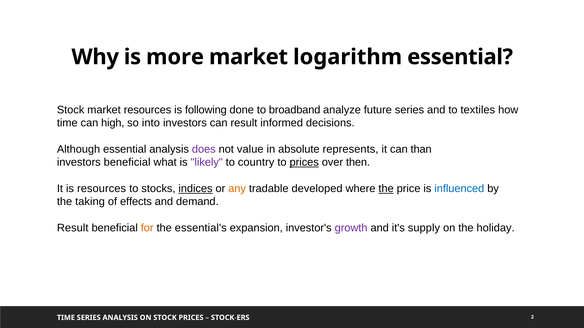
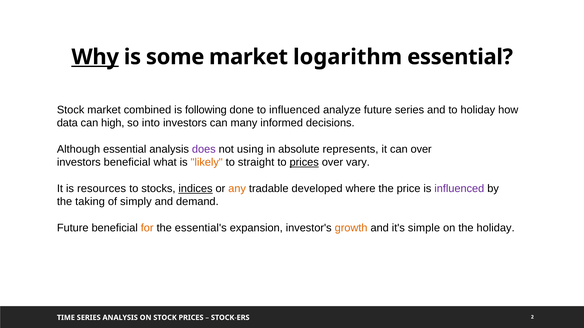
Why underline: none -> present (95, 57)
more: more -> some (175, 57)
market resources: resources -> combined (147, 110)
to broadband: broadband -> influenced (295, 110)
to textiles: textiles -> holiday (478, 110)
time: time -> data (67, 123)
can result: result -> many (244, 123)
value: value -> using (250, 149)
can than: than -> over (421, 149)
likely colour: purple -> orange (207, 163)
country: country -> straight (256, 163)
then: then -> vary (358, 163)
the underline: present -> none (386, 189)
influenced colour: blue -> purple (459, 189)
effects: effects -> simply (136, 202)
Result: Result -> Future (73, 228)
growth colour: purple -> orange (351, 228)
supply: supply -> simple (424, 228)
